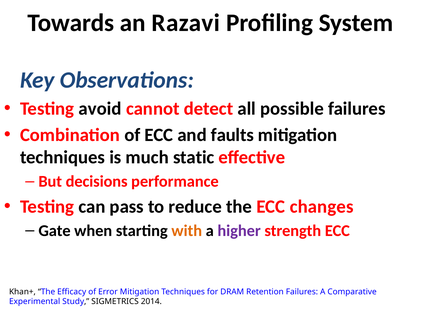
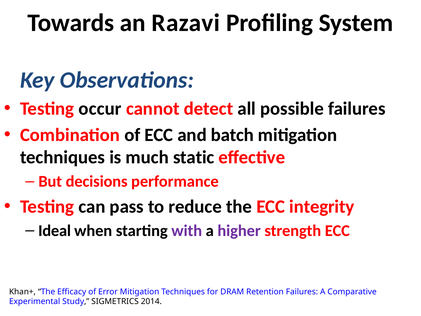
avoid: avoid -> occur (100, 109)
faults: faults -> batch (232, 135)
changes: changes -> integrity (322, 206)
Gate: Gate -> Ideal (55, 231)
with colour: orange -> purple (187, 231)
